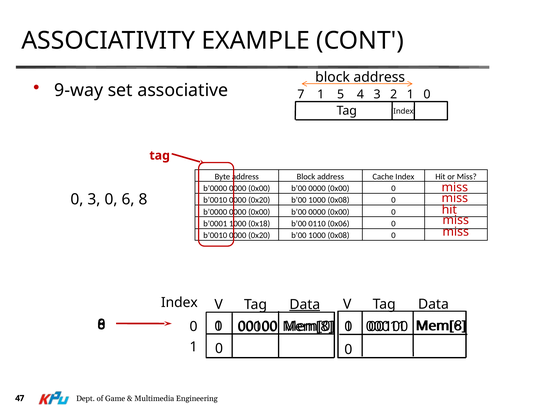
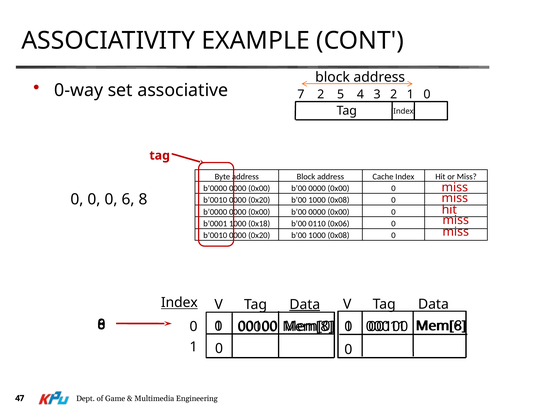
9-way: 9-way -> 0-way (79, 90)
7 1: 1 -> 2 (321, 94)
3: 3 -> 0 (94, 199)
Index underline: none -> present (179, 303)
